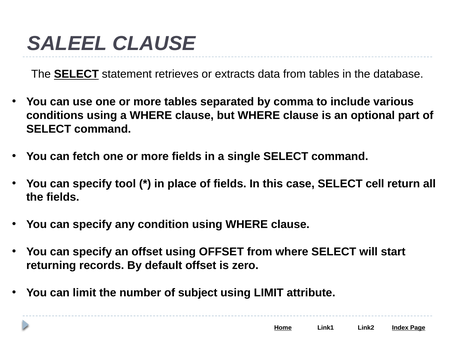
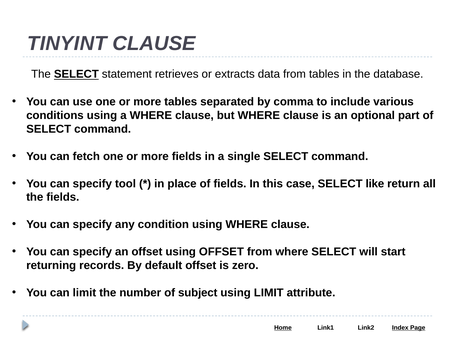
SALEEL: SALEEL -> TINYINT (67, 44)
cell: cell -> like (375, 184)
